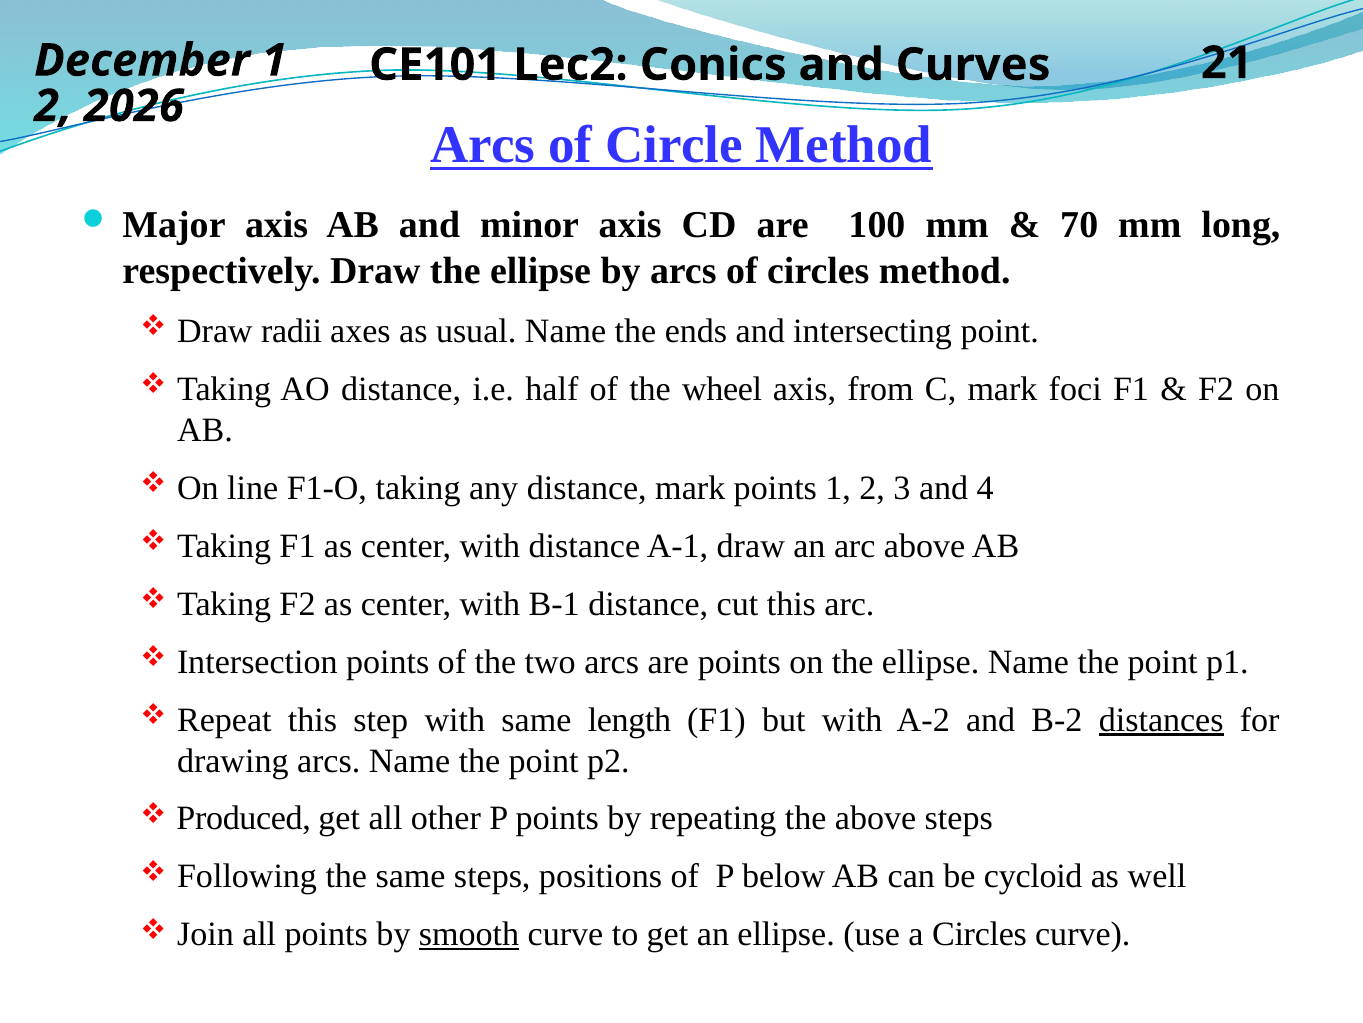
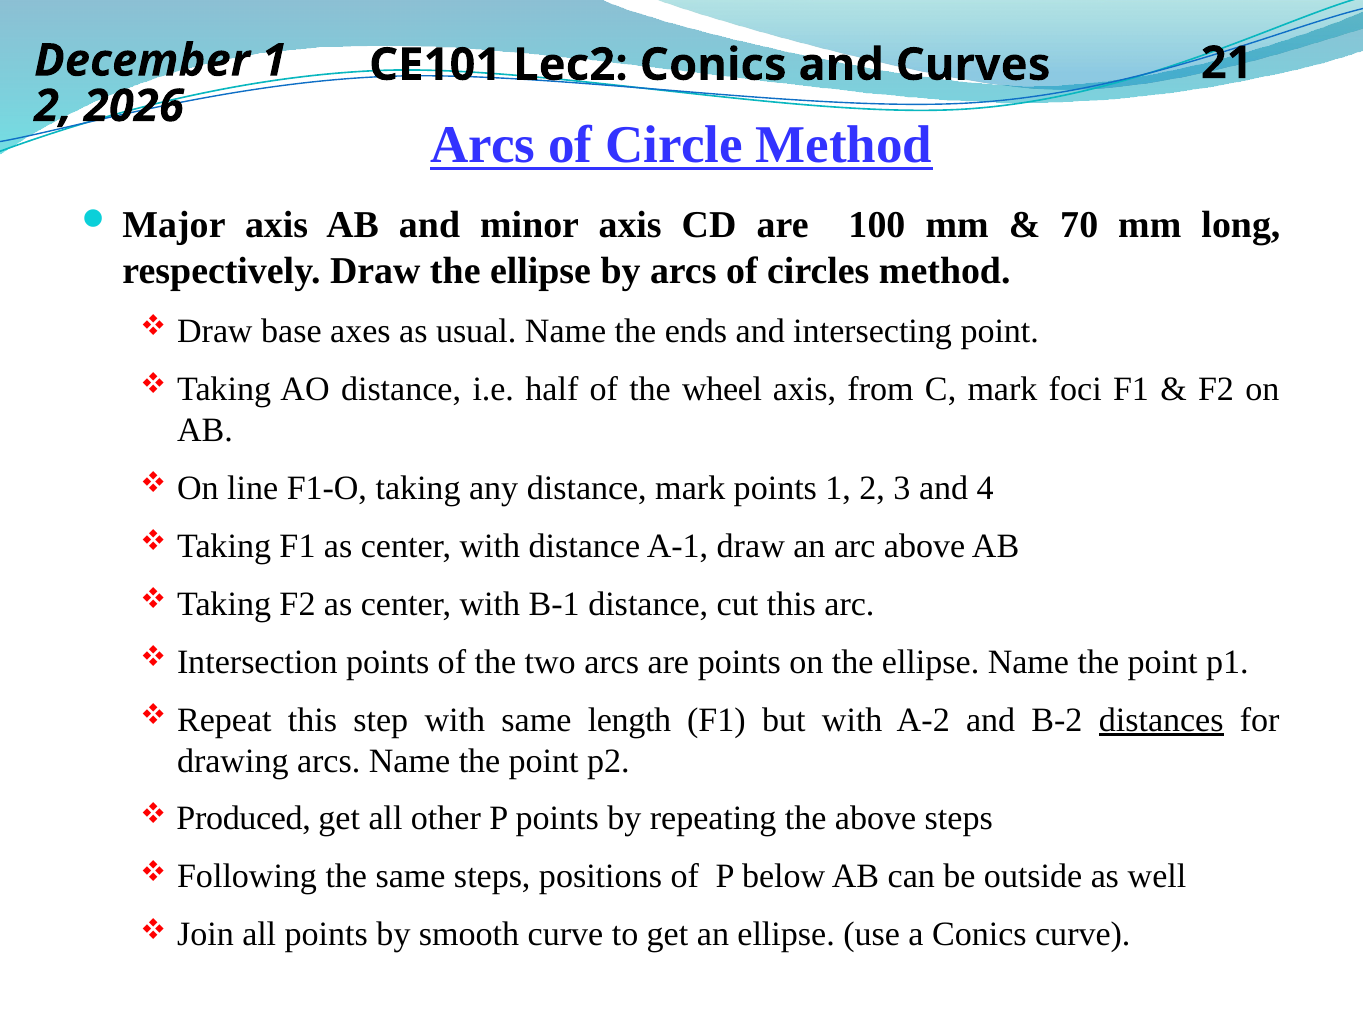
radii: radii -> base (291, 331)
cycloid: cycloid -> outside (1033, 876)
smooth underline: present -> none (469, 934)
a Circles: Circles -> Conics (979, 934)
